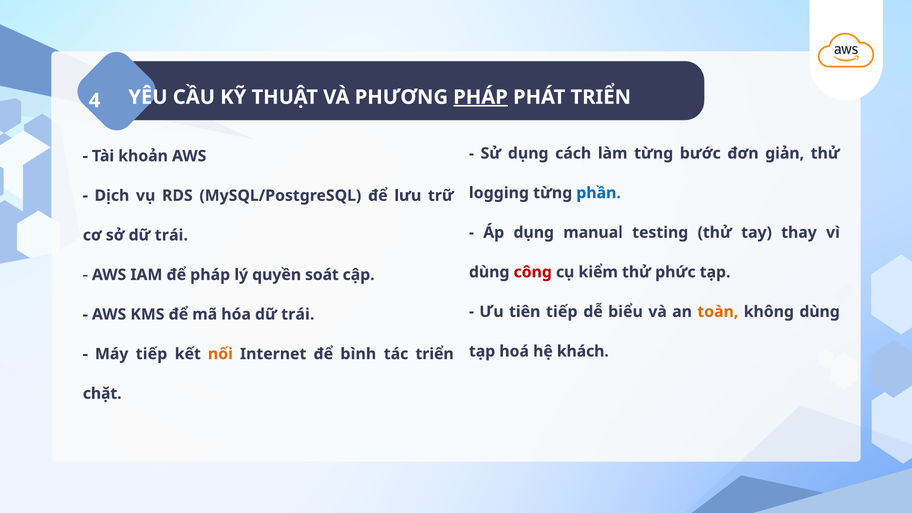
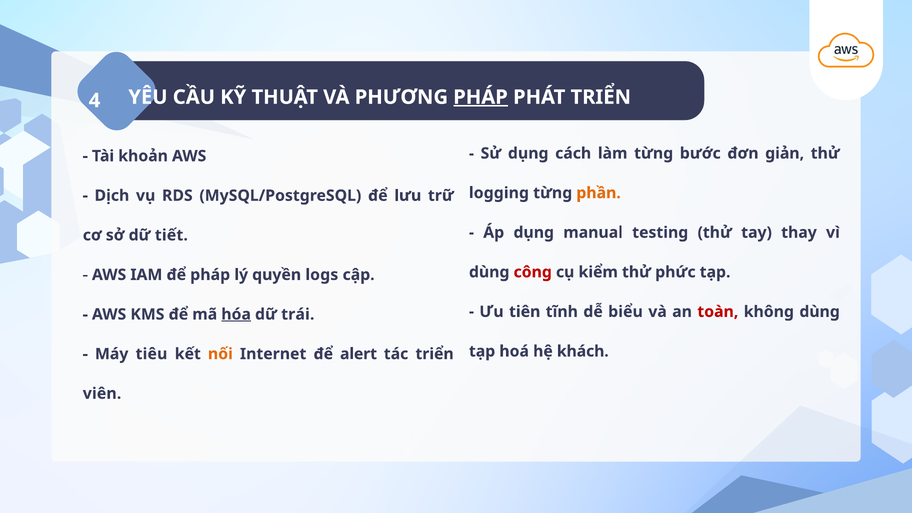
phần colour: blue -> orange (599, 193)
sở dữ trái: trái -> tiết (171, 235)
soát: soát -> logs (322, 275)
tiên tiếp: tiếp -> tĩnh (562, 312)
toàn colour: orange -> red (718, 312)
hóa underline: none -> present (236, 314)
Máy tiếp: tiếp -> tiêu (151, 354)
bình: bình -> alert (358, 354)
chặt: chặt -> viên (102, 394)
